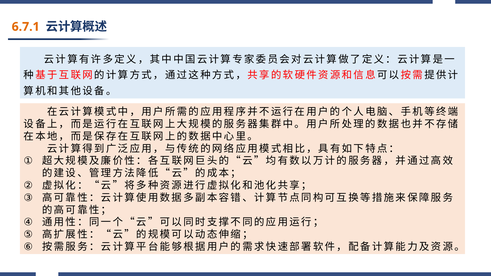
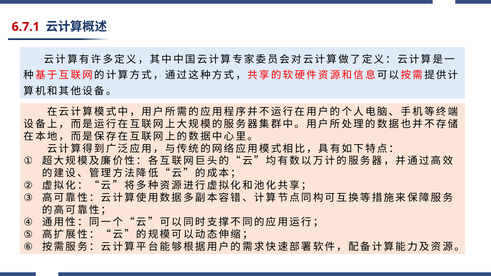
6.7.1 colour: orange -> red (26, 27)
